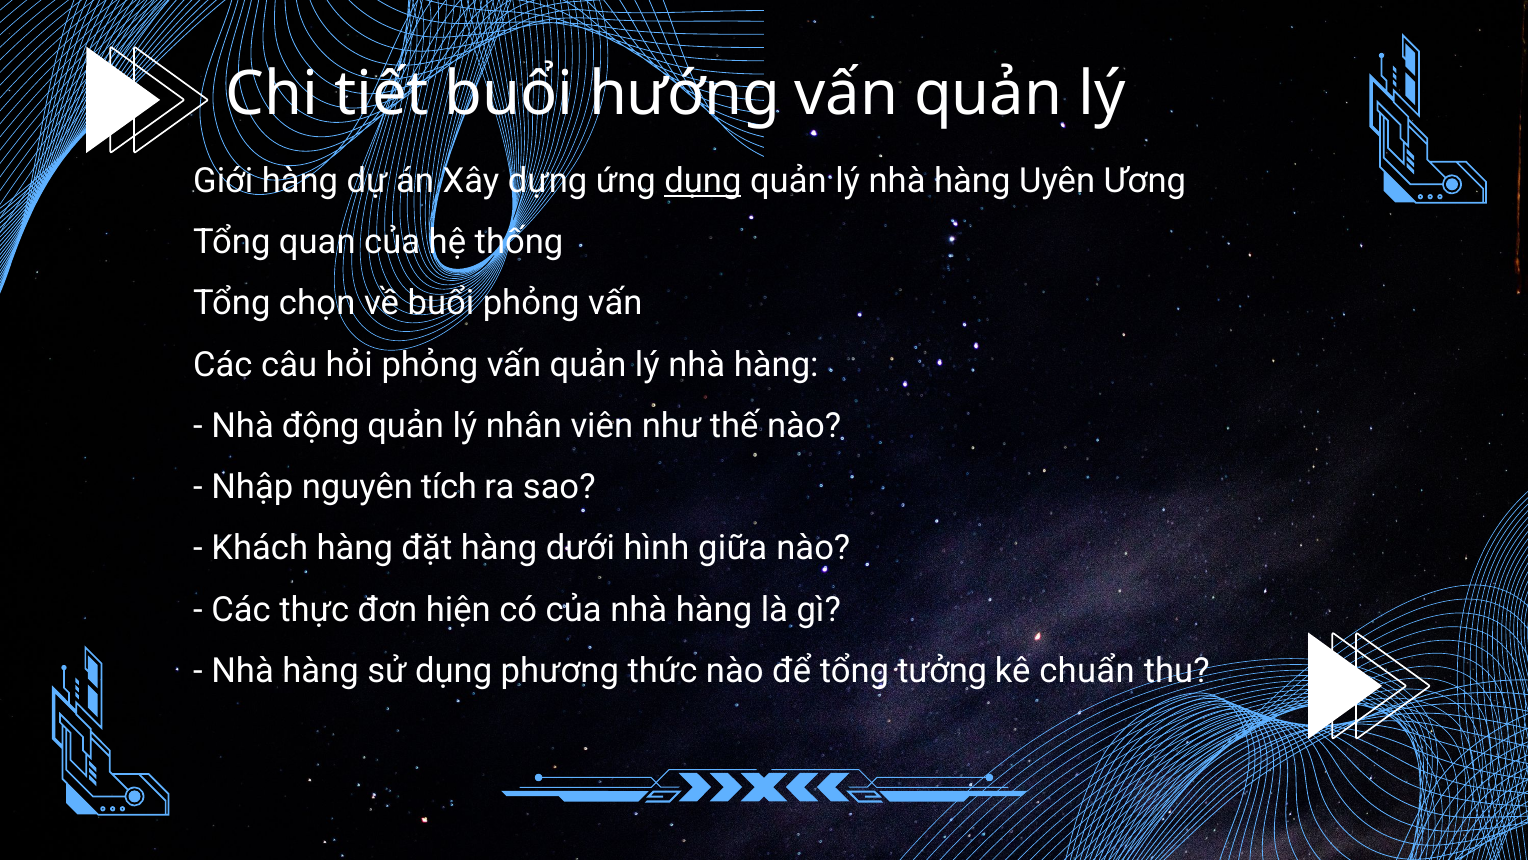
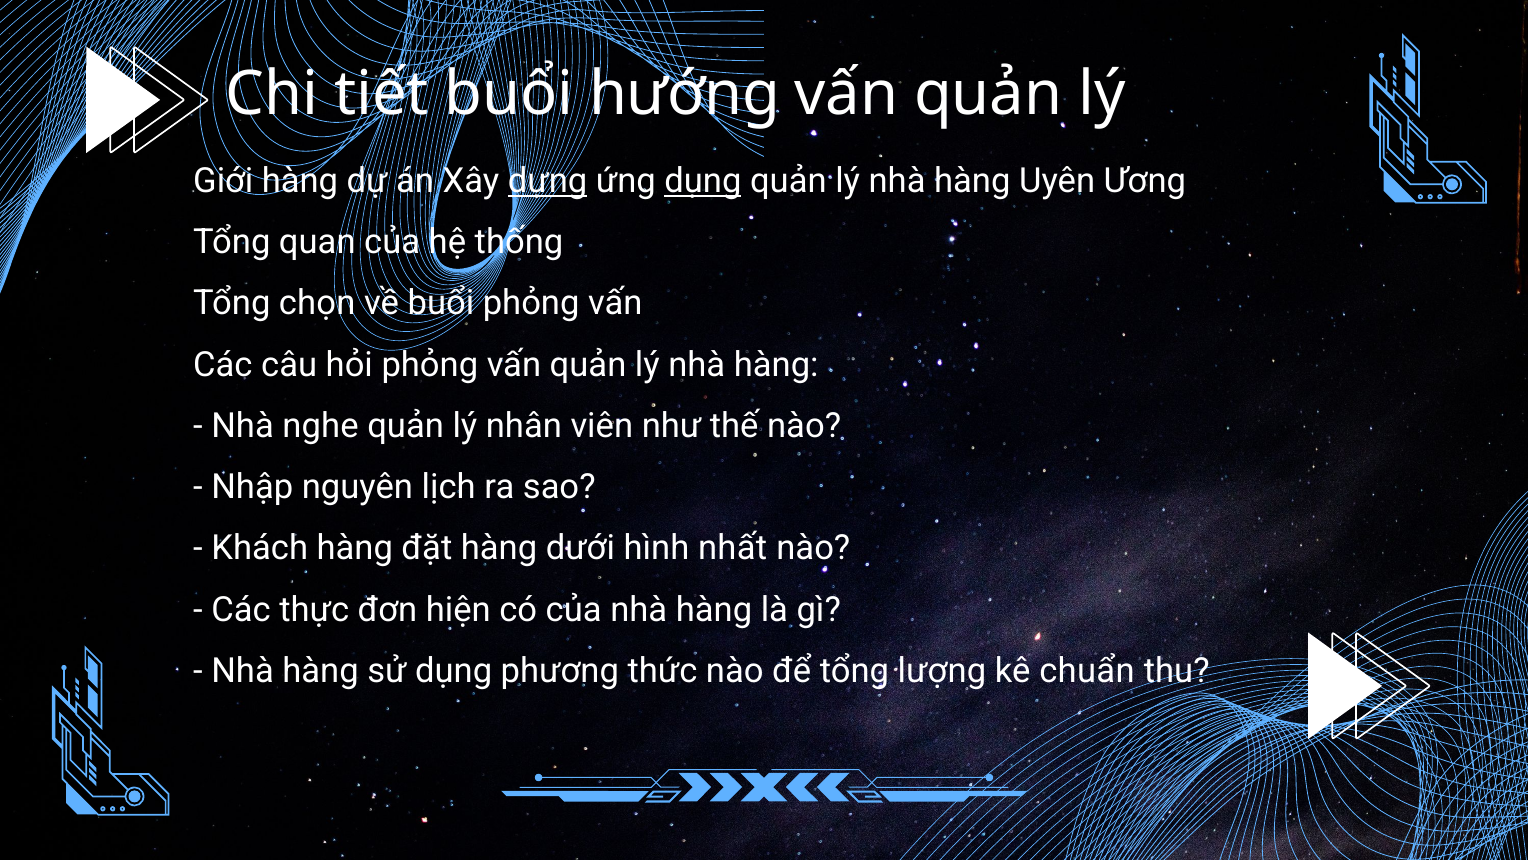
dựng underline: none -> present (548, 181)
động: động -> nghe (320, 426)
tích: tích -> lịch (449, 487)
giữa: giữa -> nhất (733, 548)
tưởng: tưởng -> lượng (942, 671)
